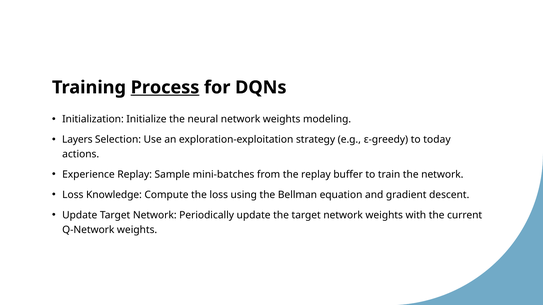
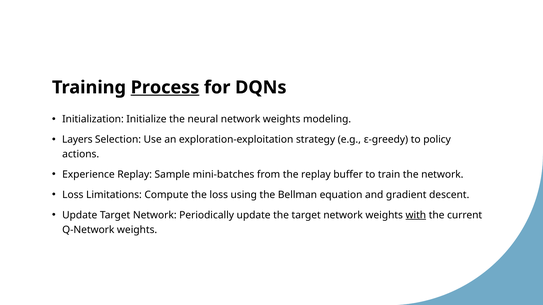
today: today -> policy (437, 140)
Knowledge: Knowledge -> Limitations (114, 195)
with underline: none -> present (416, 215)
